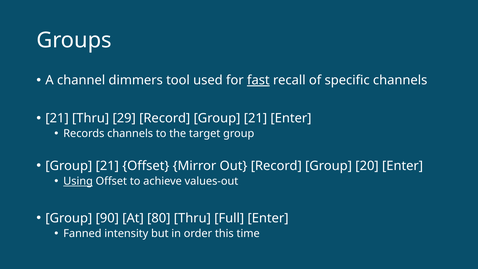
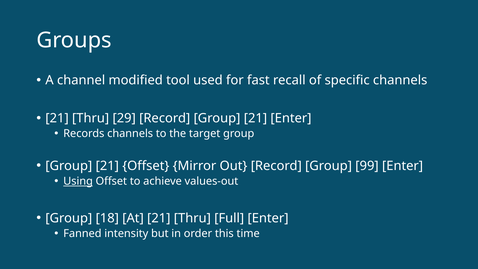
dimmers: dimmers -> modified (136, 80)
fast underline: present -> none (258, 80)
20: 20 -> 99 (367, 166)
90: 90 -> 18 (107, 218)
At 80: 80 -> 21 (159, 218)
